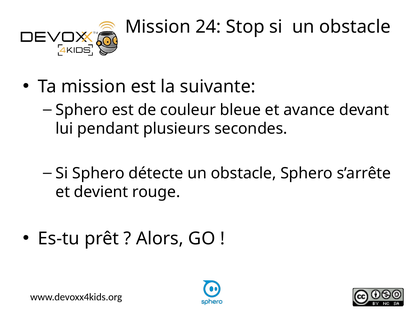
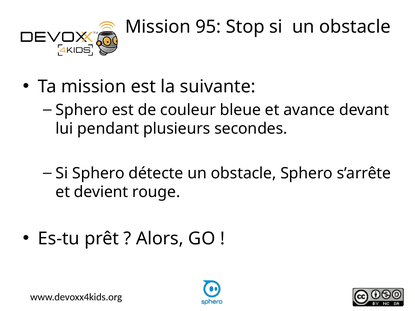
24: 24 -> 95 (208, 27)
